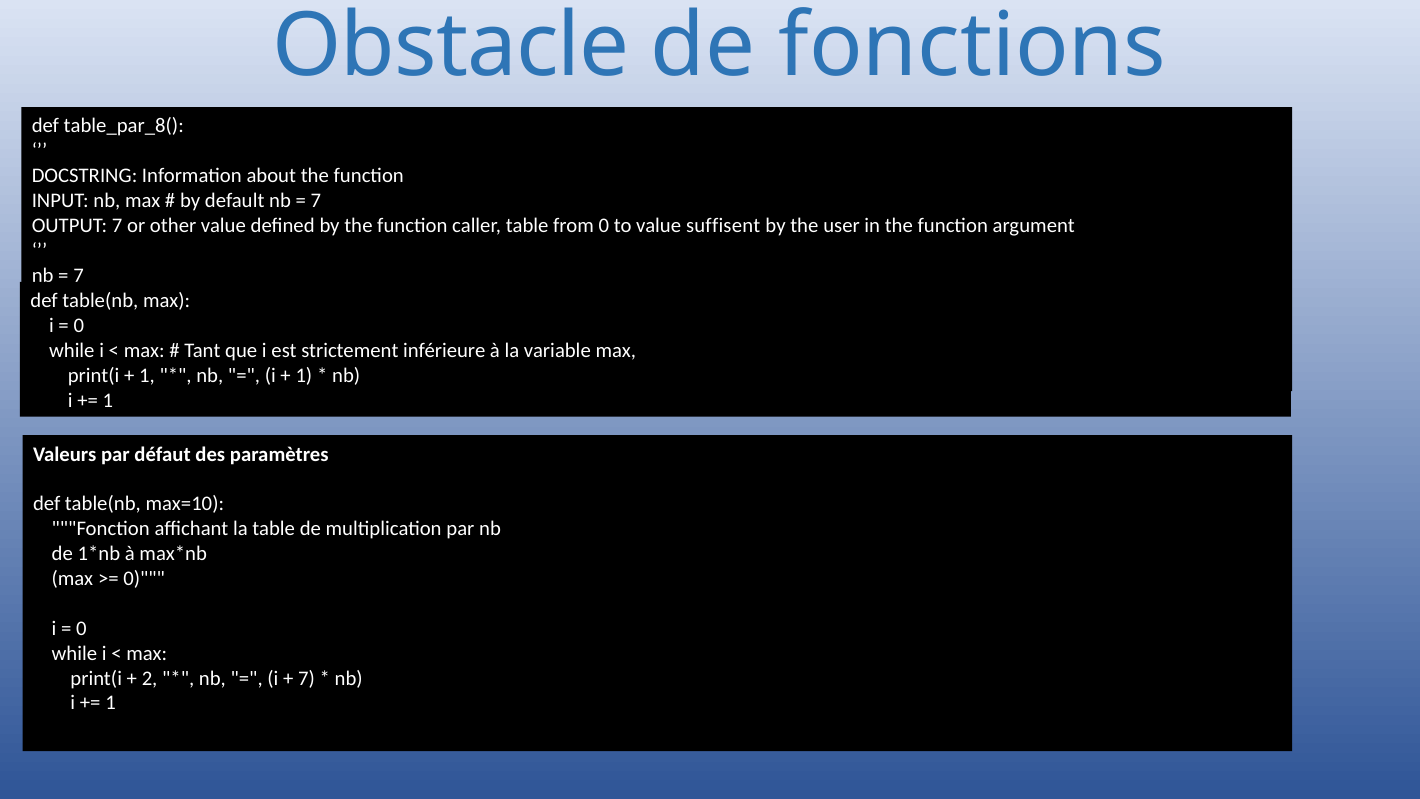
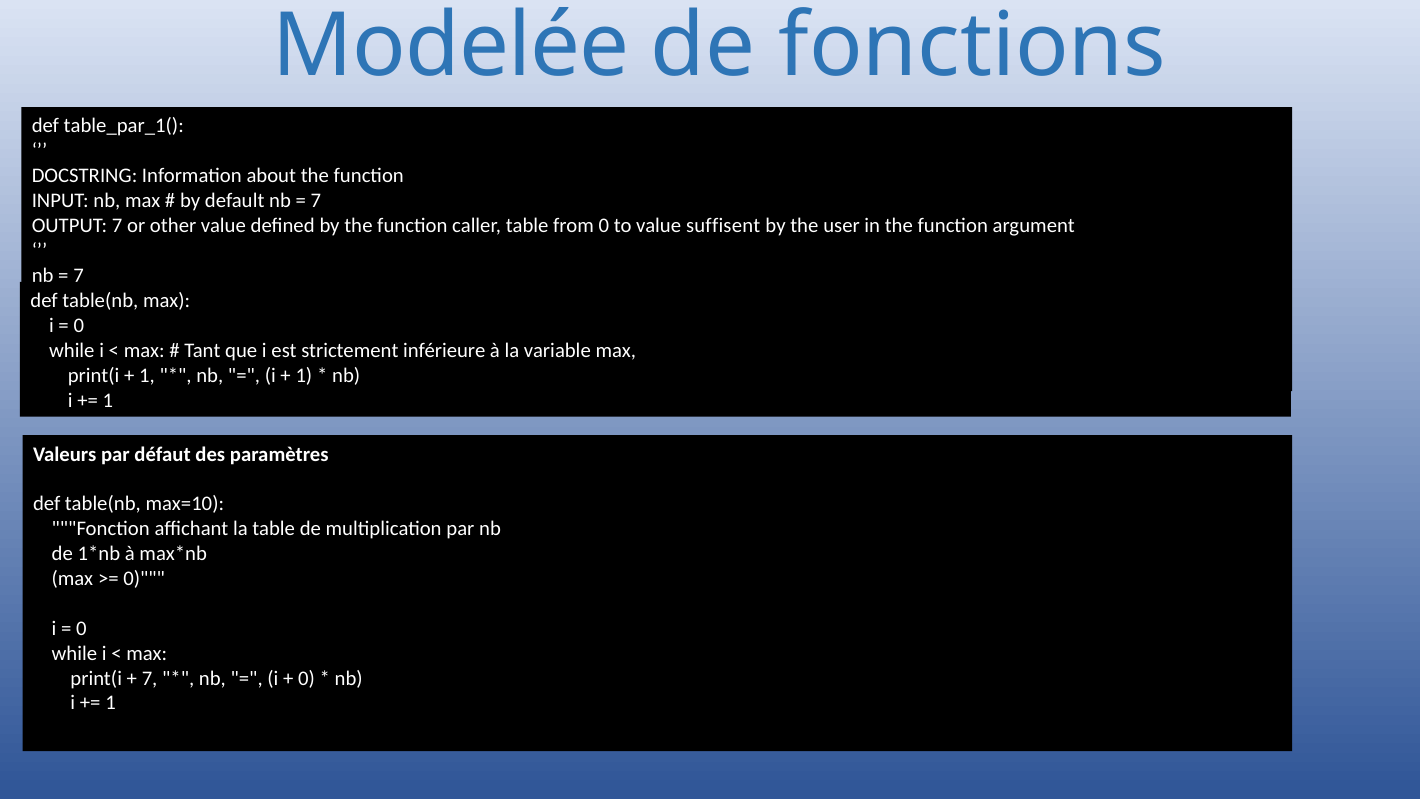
Obstacle: Obstacle -> Modelée (451, 46)
table_par_8(: table_par_8( -> table_par_1( (124, 126)
2: 2 -> 7 (150, 678)
7: 7 -> 0 (307, 678)
